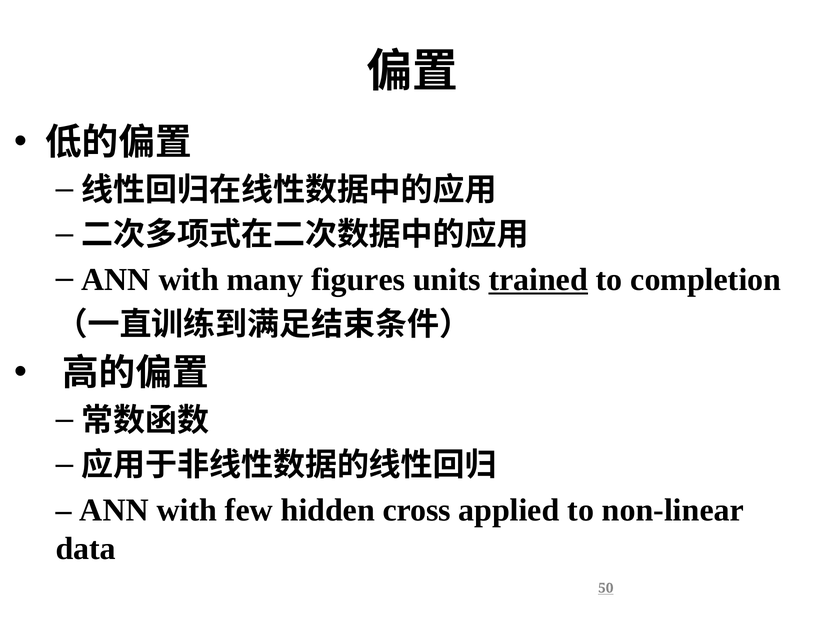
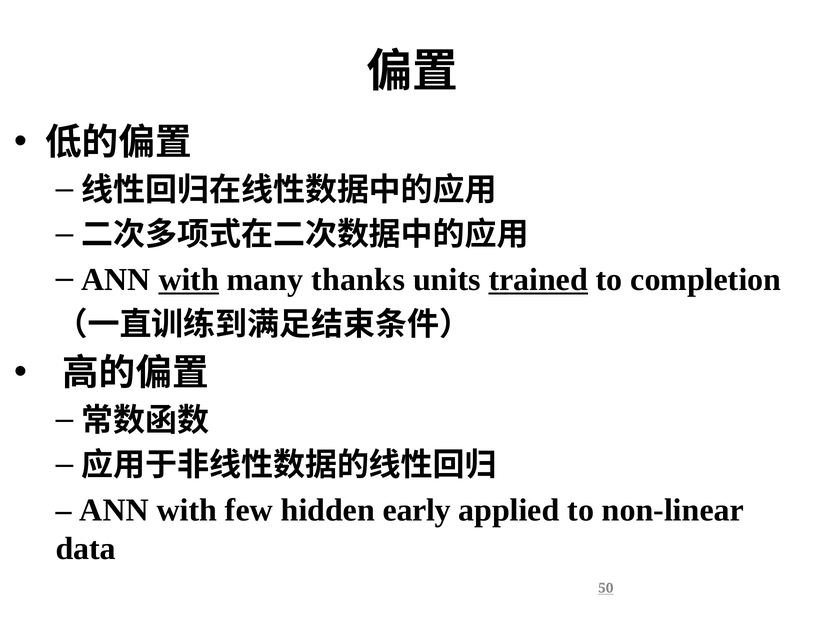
with underline: none -> present (189, 280)
figures: figures -> thanks (358, 280)
cross: cross -> early (417, 510)
